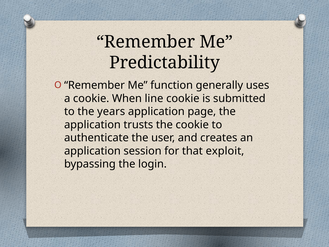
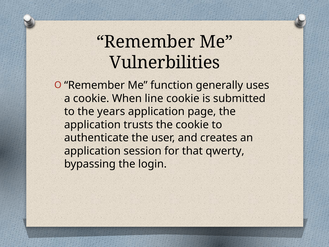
Predictability: Predictability -> Vulnerbilities (165, 63)
exploit: exploit -> qwerty (225, 151)
